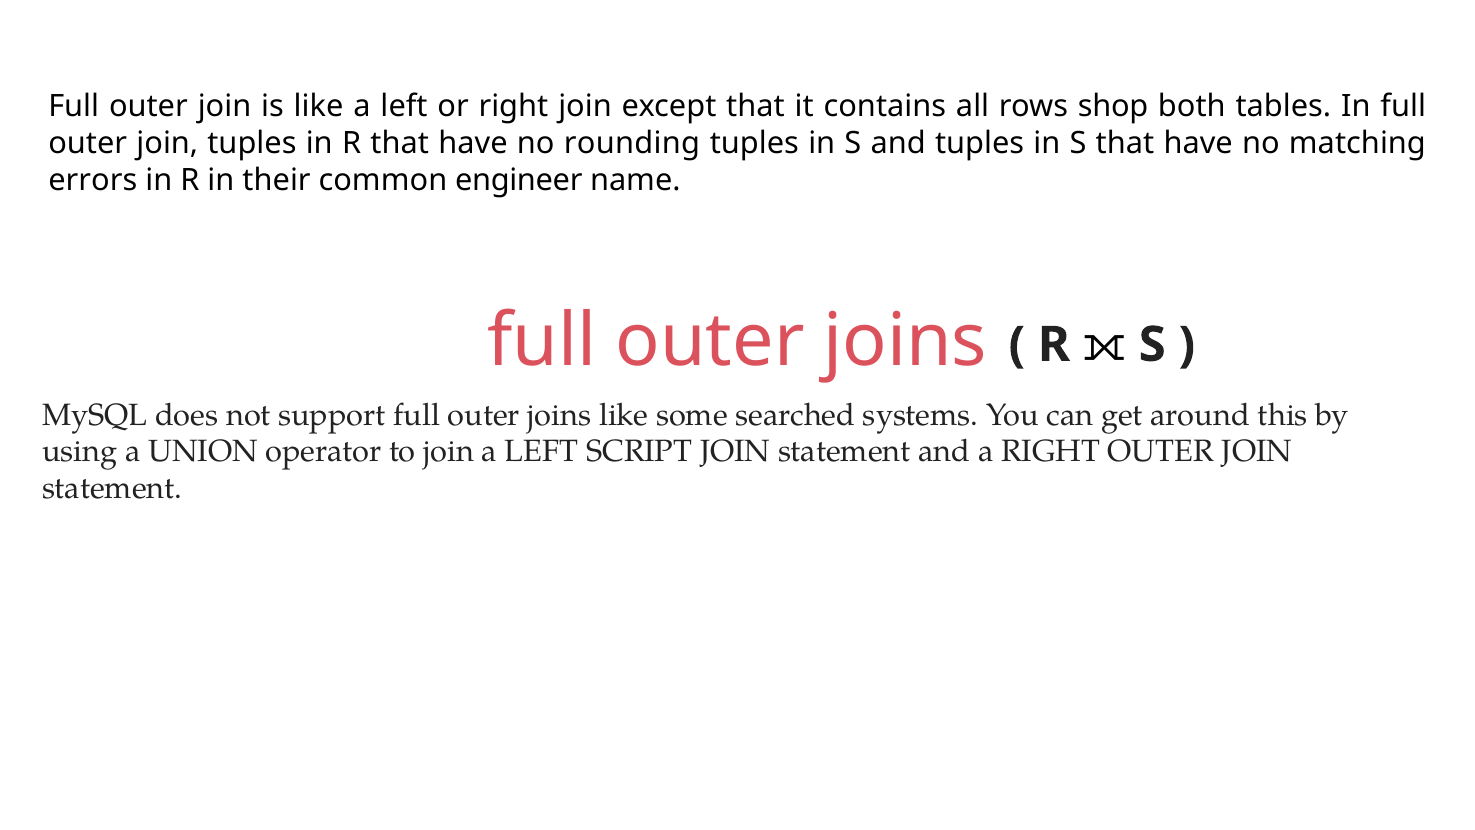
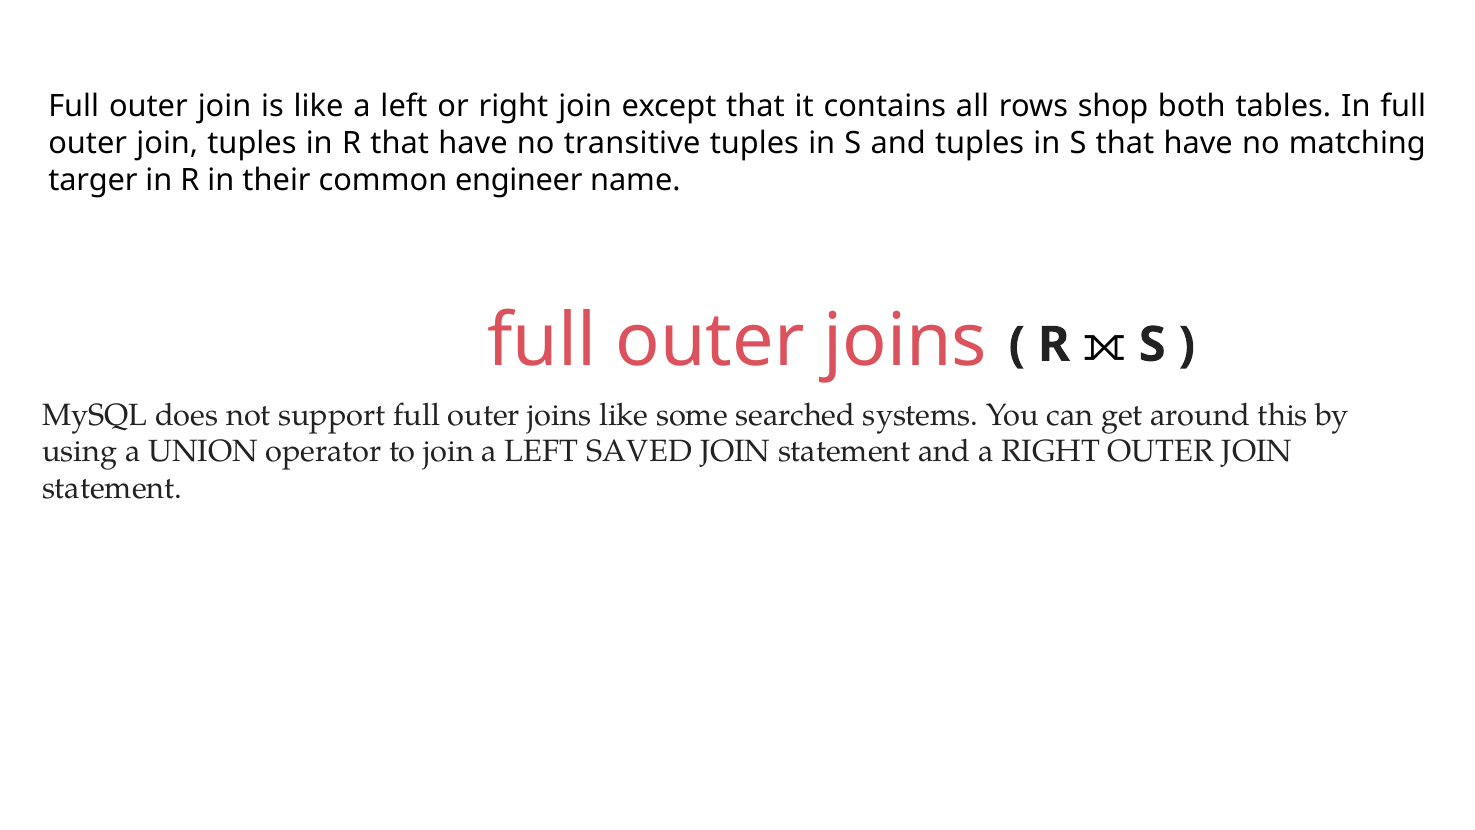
rounding: rounding -> transitive (632, 143)
errors: errors -> targer (93, 180)
SCRIPT: SCRIPT -> SAVED (639, 452)
